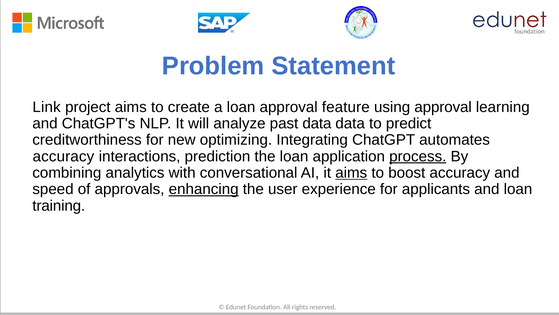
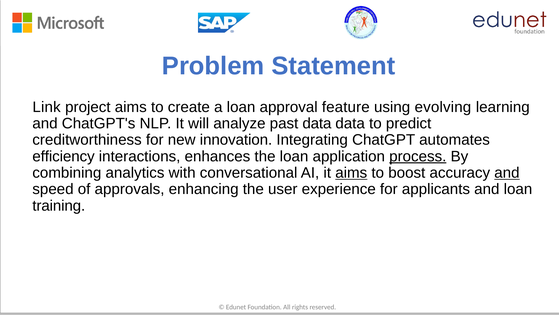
using approval: approval -> evolving (443, 107)
optimizing: optimizing -> innovation (236, 140)
accuracy: accuracy -> efficiency (64, 156)
prediction: prediction -> enhances (217, 156)
and underline: none -> present (507, 173)
enhancing underline: present -> none (204, 189)
